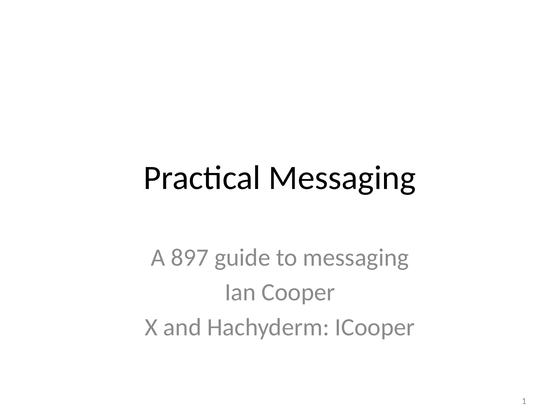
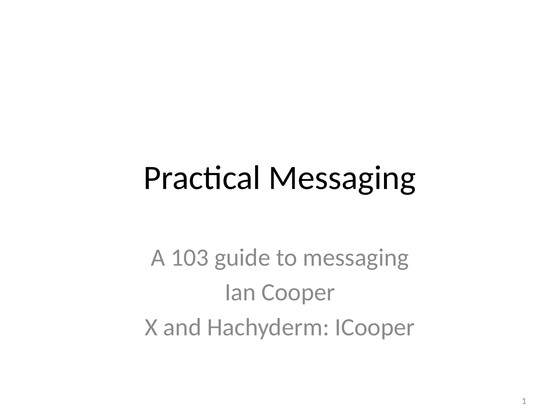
897: 897 -> 103 (190, 257)
